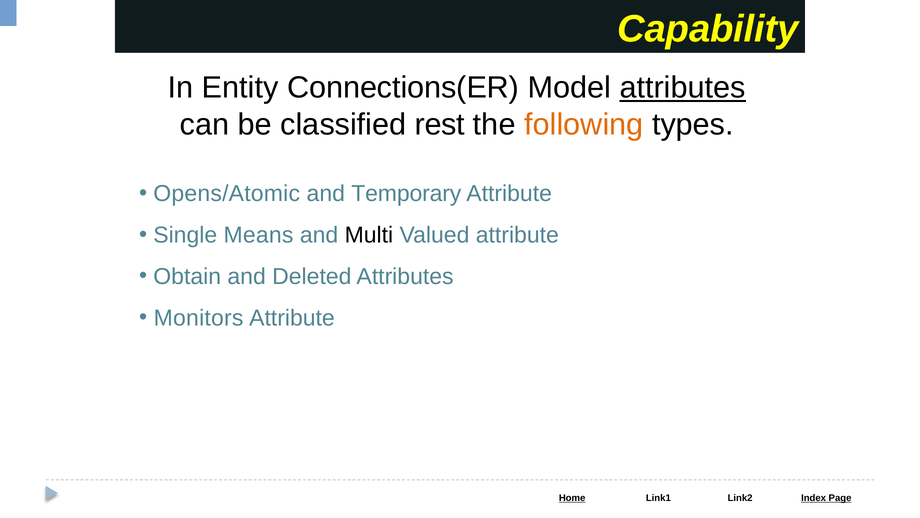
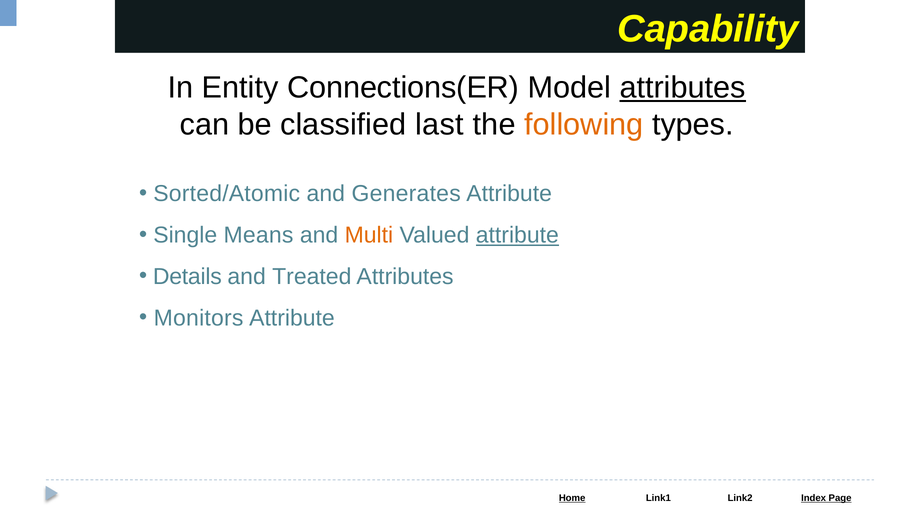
rest: rest -> last (440, 124)
Opens/Atomic: Opens/Atomic -> Sorted/Atomic (227, 194)
Temporary: Temporary -> Generates (406, 194)
Multi colour: black -> orange (369, 235)
attribute underline: none -> present (517, 235)
Obtain: Obtain -> Details (187, 276)
Deleted: Deleted -> Treated (312, 276)
